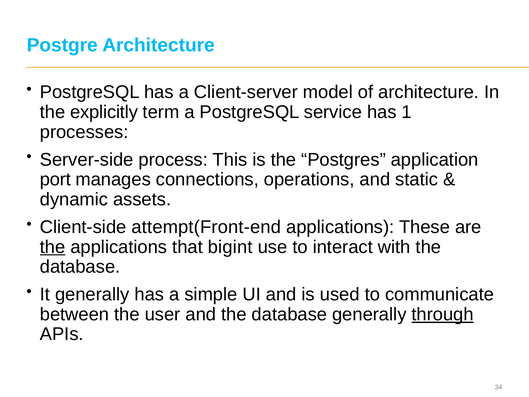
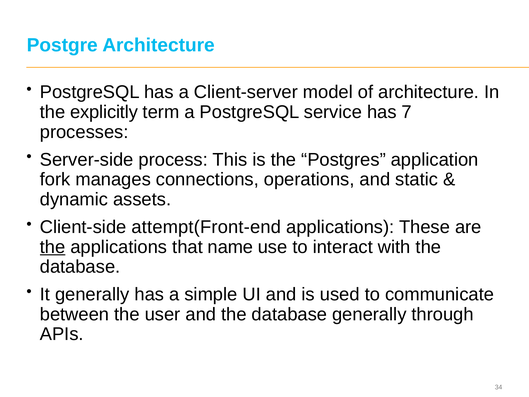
1: 1 -> 7 (407, 112)
port: port -> fork (55, 179)
bigint: bigint -> name (230, 247)
through underline: present -> none (443, 314)
